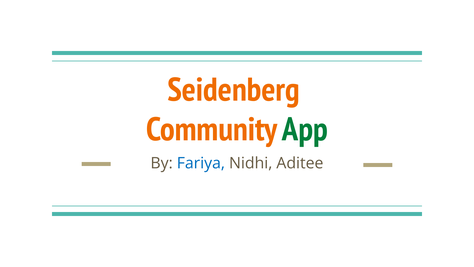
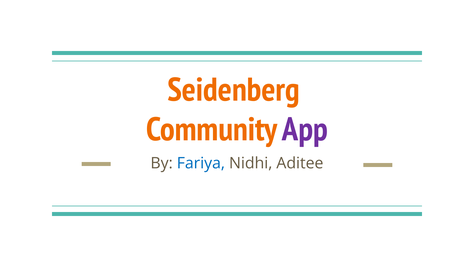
App colour: green -> purple (305, 129)
